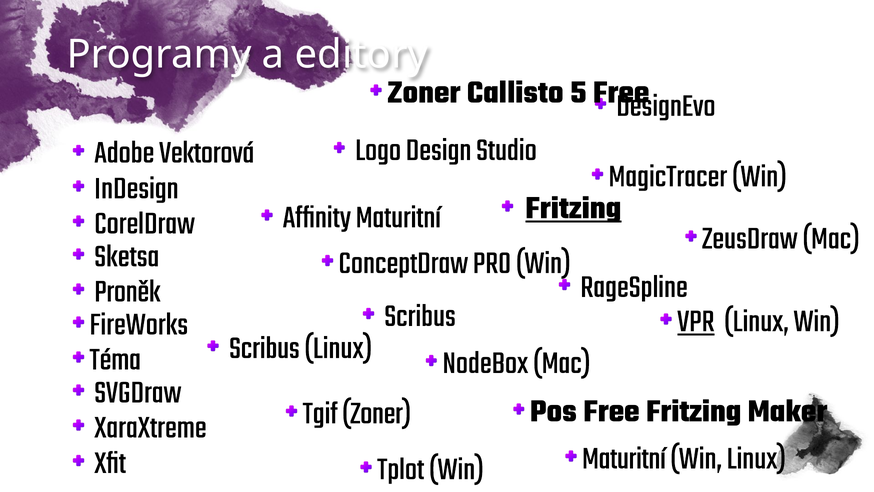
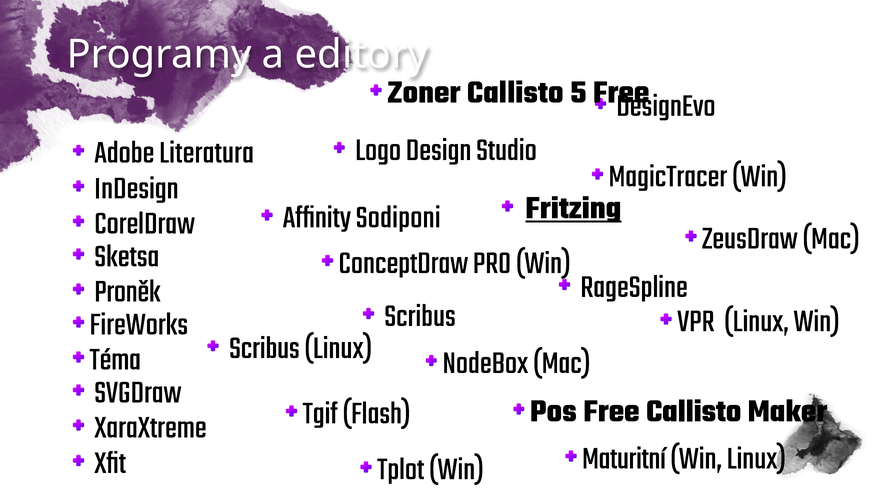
Vektorová: Vektorová -> Literatura (206, 152)
Affinity Maturitní: Maturitní -> Sodiponi (398, 216)
VPR underline: present -> none (696, 320)
Tgif Zoner: Zoner -> Flash (376, 412)
Free Fritzing: Fritzing -> Callisto (694, 410)
